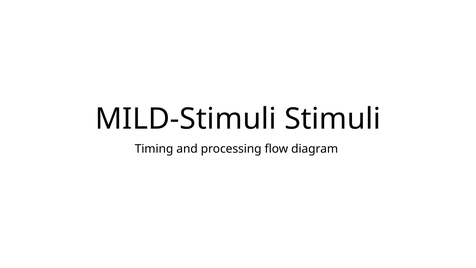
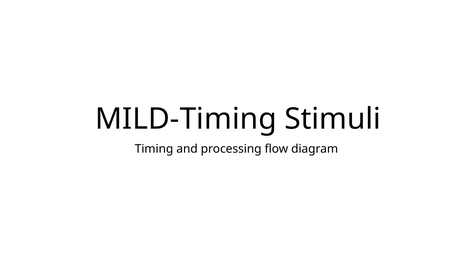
MILD-Stimuli: MILD-Stimuli -> MILD-Timing (186, 119)
